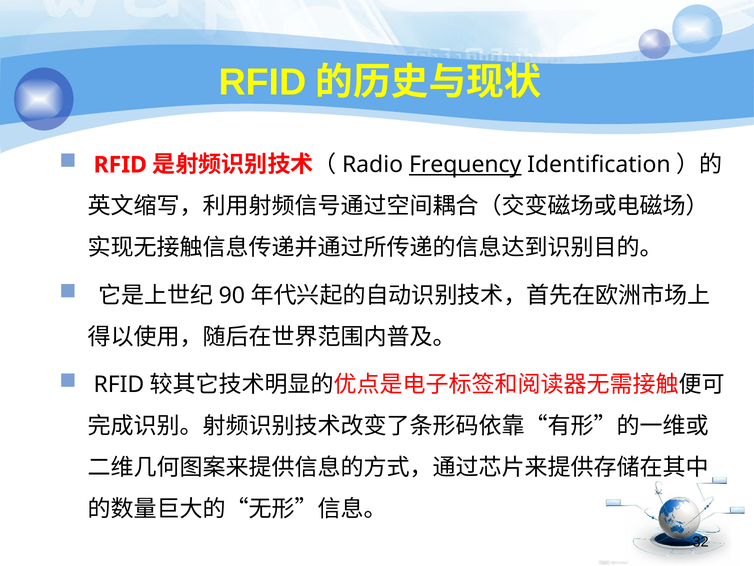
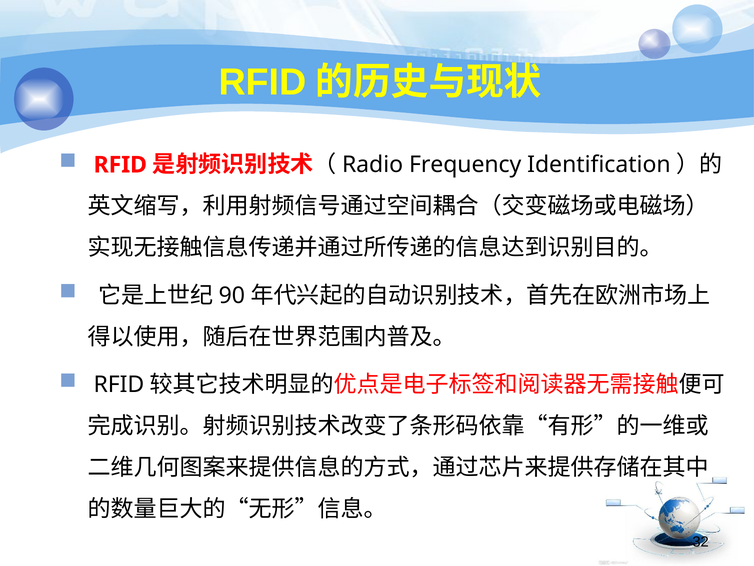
Frequency underline: present -> none (465, 165)
